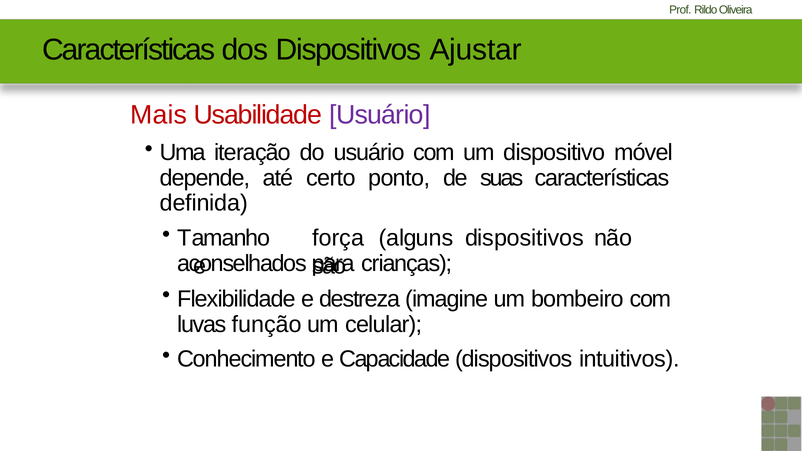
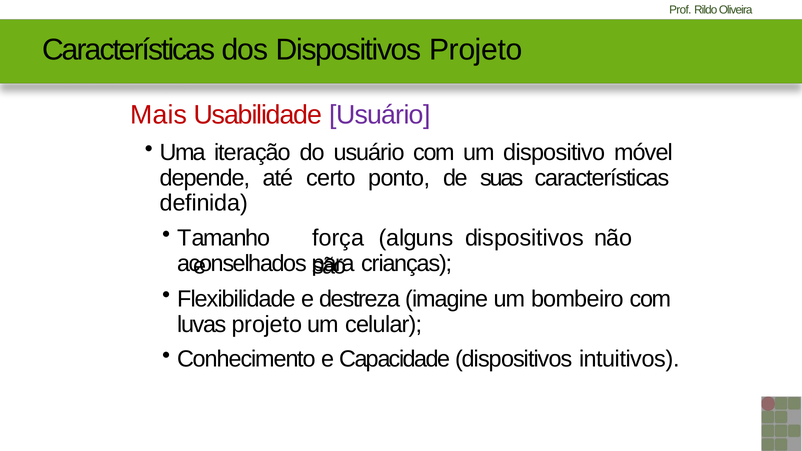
Dispositivos Ajustar: Ajustar -> Projeto (476, 50)
luvas função: função -> projeto (267, 324)
